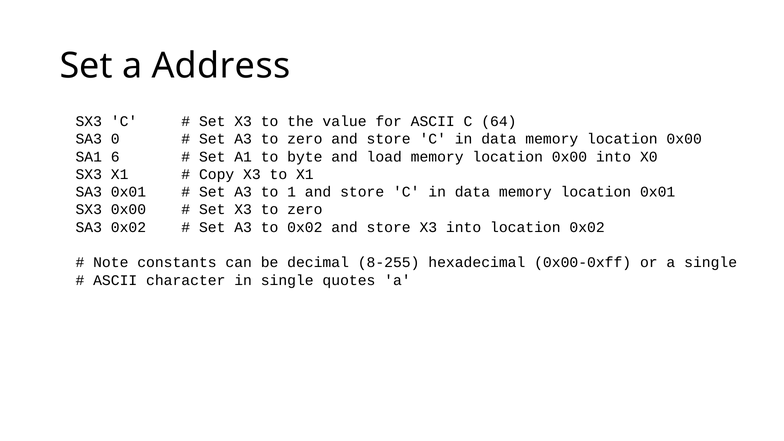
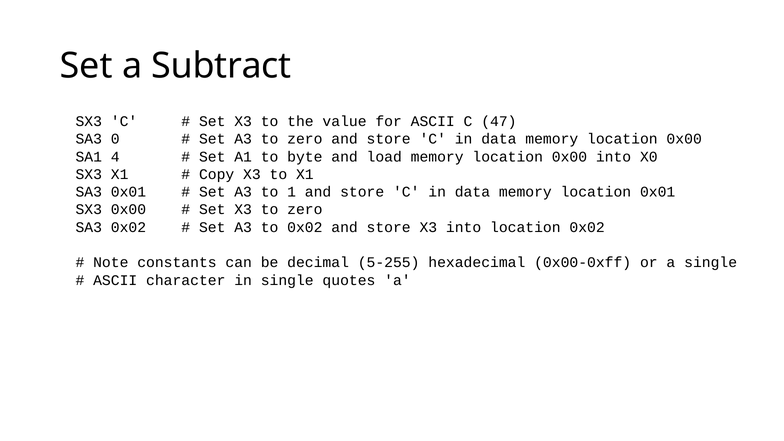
Address: Address -> Subtract (221, 66)
64: 64 -> 47 (499, 121)
6: 6 -> 4 (115, 157)
8-255: 8-255 -> 5-255 (389, 263)
